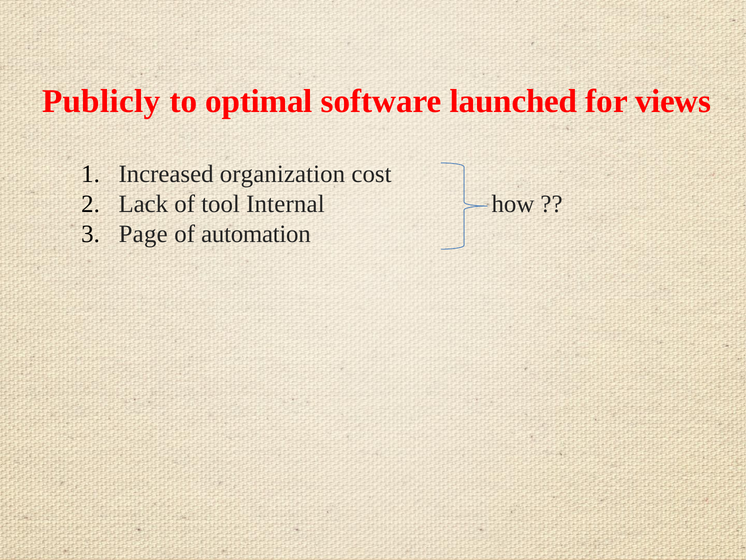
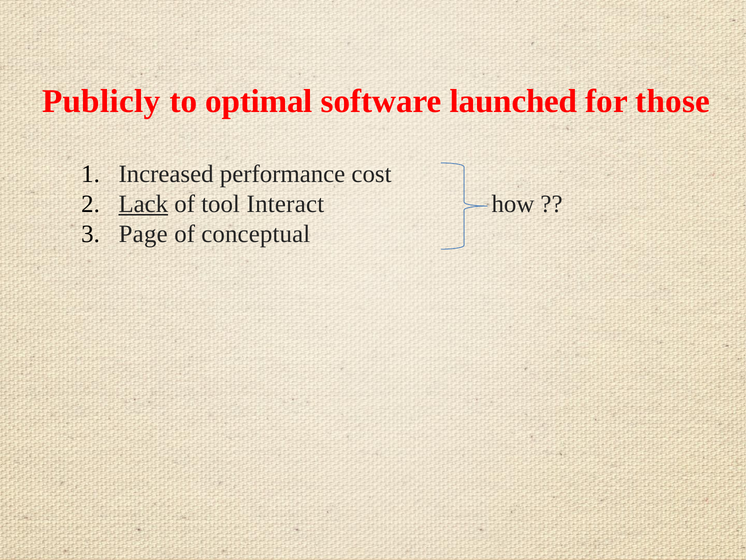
views: views -> those (673, 101)
organization: organization -> performance (283, 174)
Lack underline: none -> present (143, 204)
Internal: Internal -> Interact (285, 204)
automation: automation -> conceptual (256, 234)
